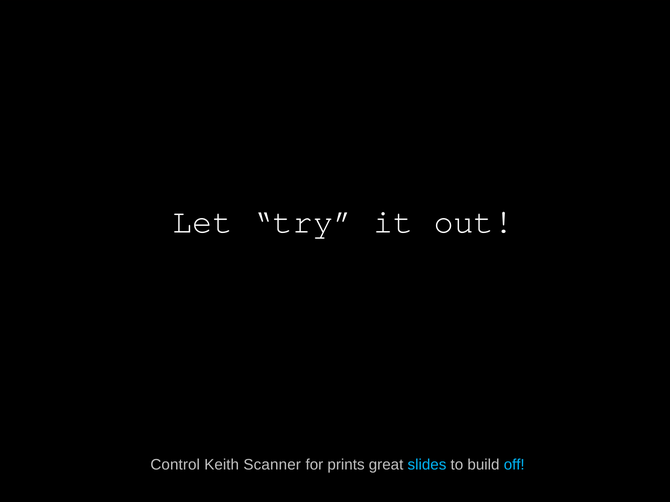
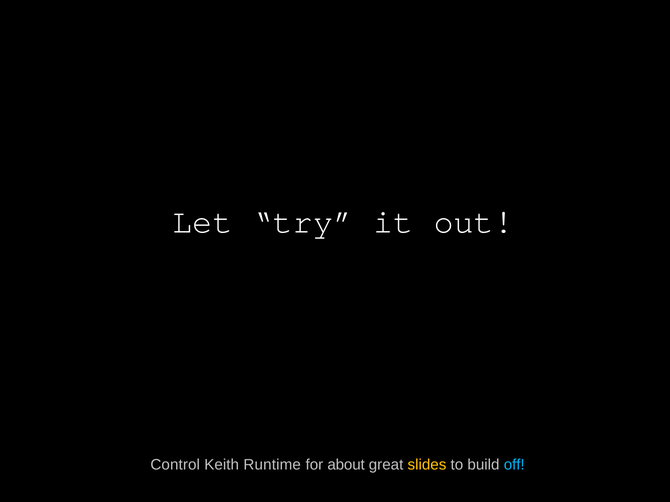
Scanner: Scanner -> Runtime (272, 465)
prints: prints -> about (346, 465)
slides colour: light blue -> yellow (427, 465)
